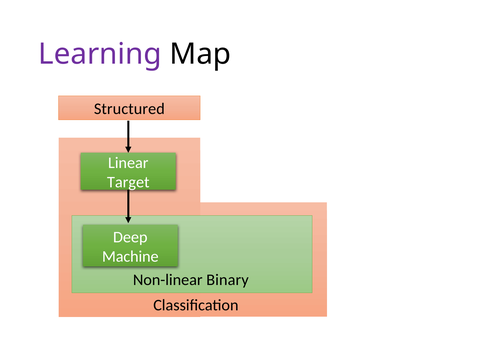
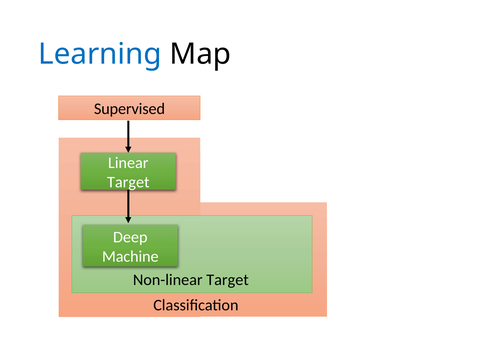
Learning colour: purple -> blue (100, 54)
Structured: Structured -> Supervised (129, 109)
Non-linear Binary: Binary -> Target (228, 281)
